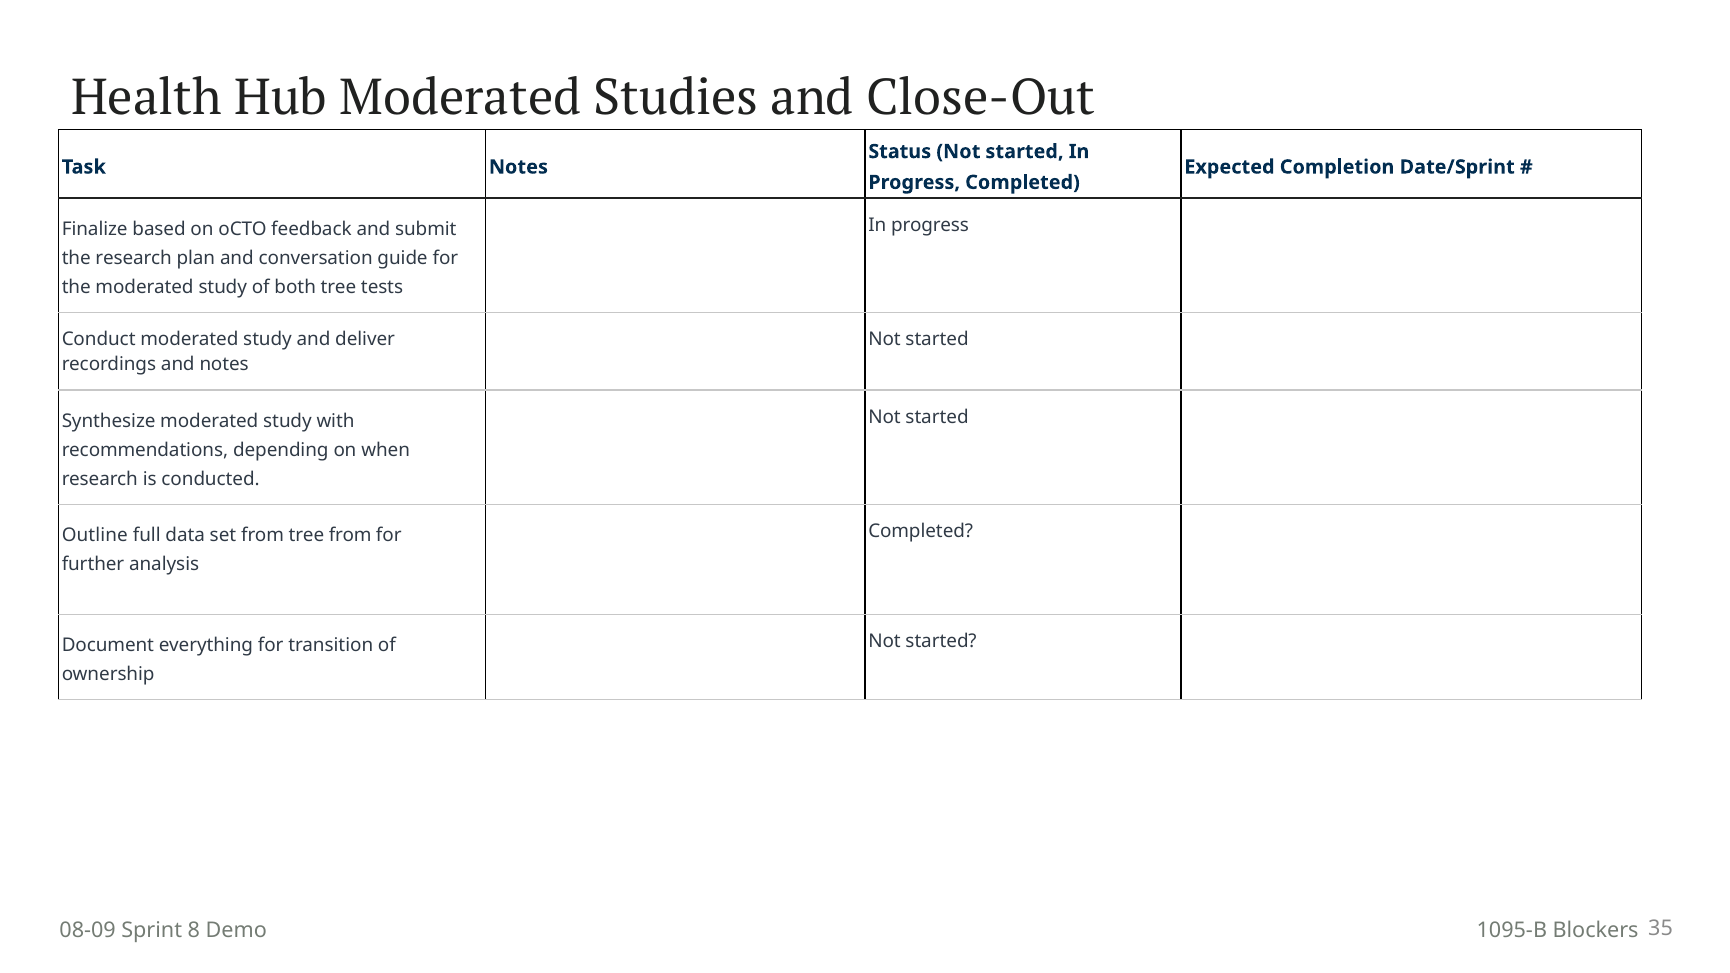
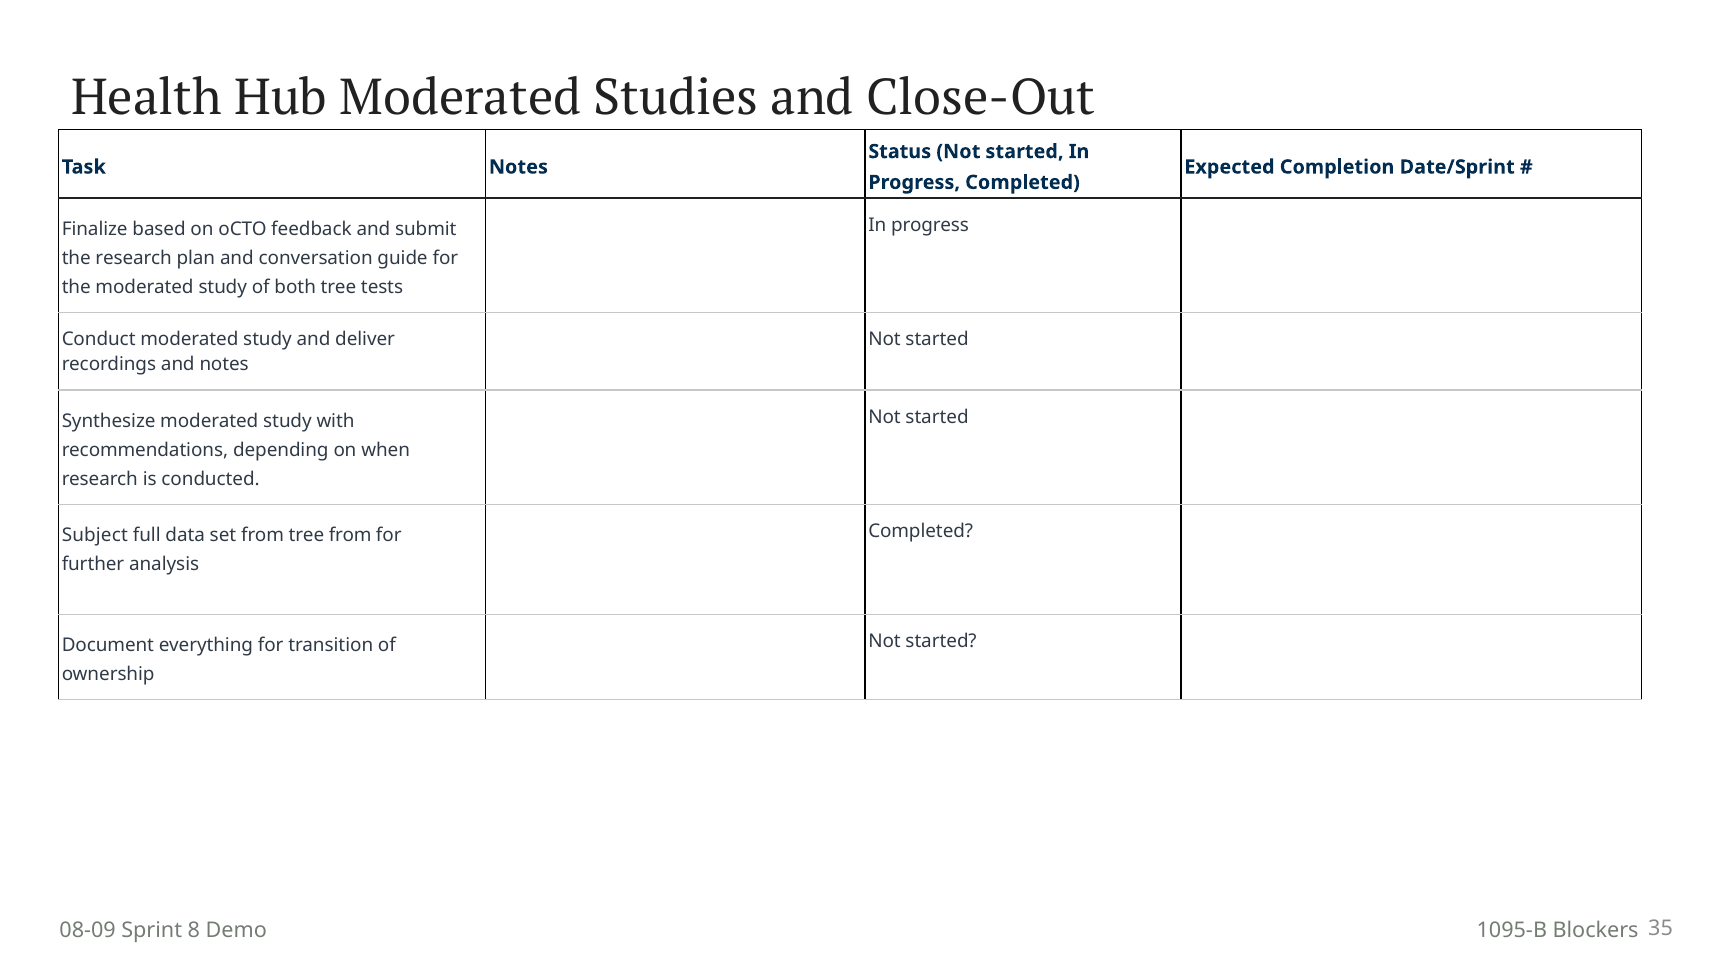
Outline: Outline -> Subject (95, 535)
